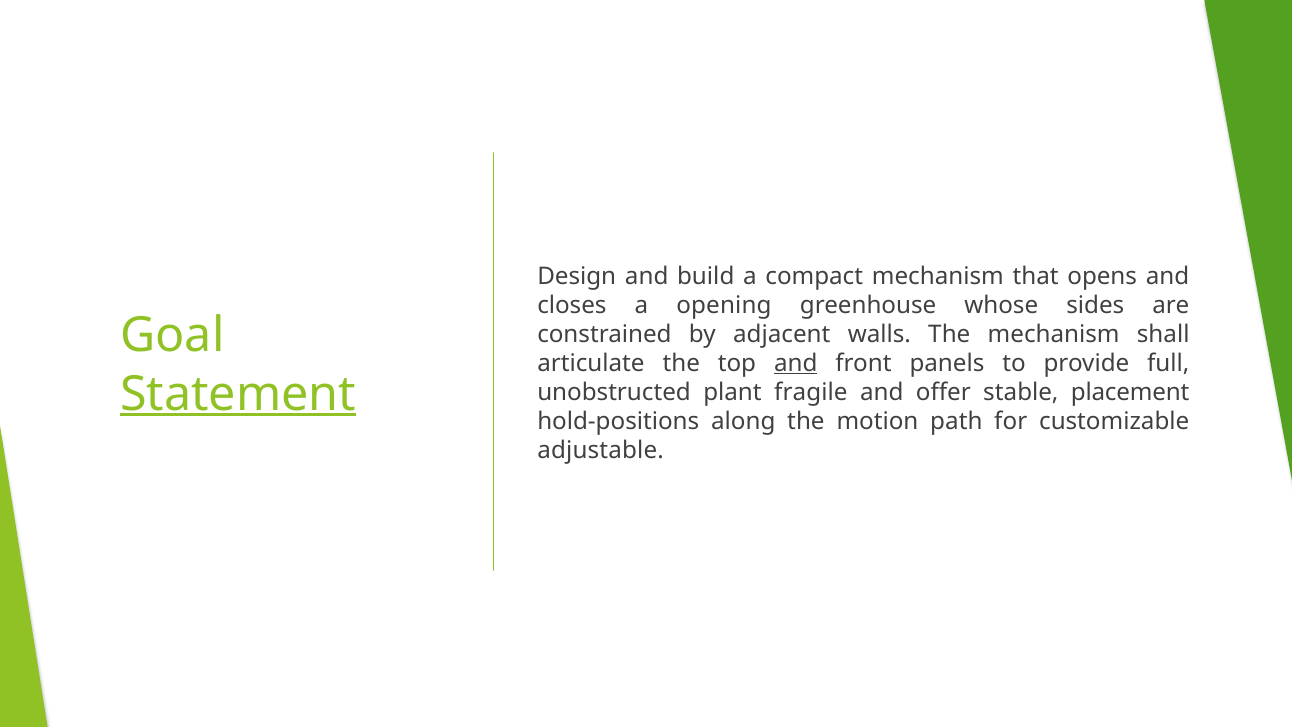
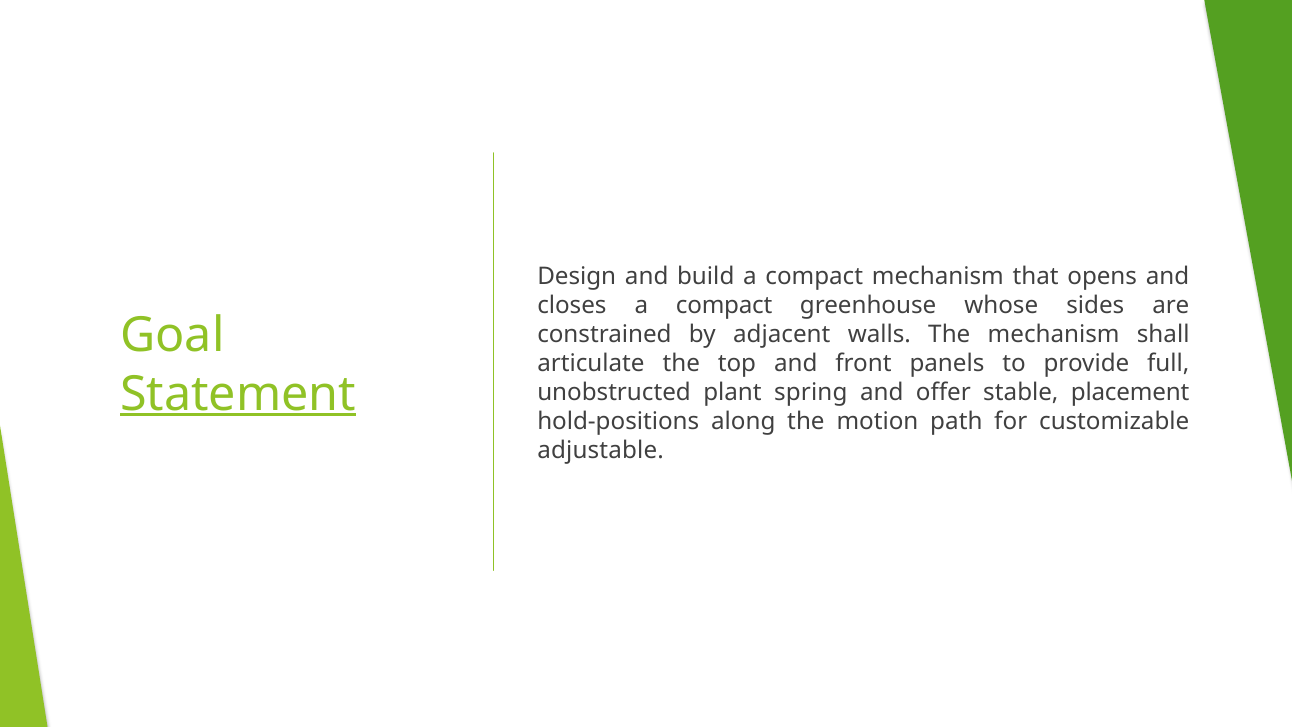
closes a opening: opening -> compact (724, 305)
and underline: present -> none (796, 363)
fragile: fragile -> spring (811, 392)
